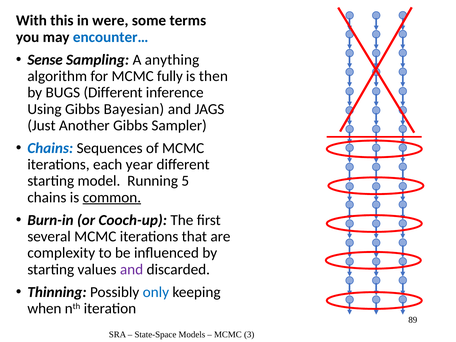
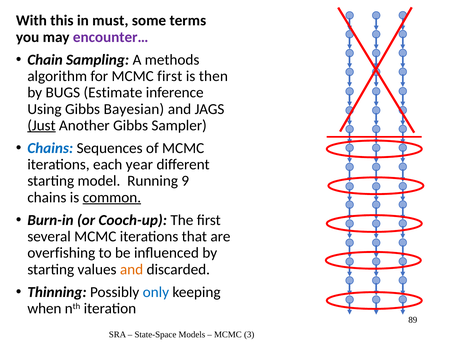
were: were -> must (110, 21)
encounter… colour: blue -> purple (111, 37)
Sense: Sense -> Chain (45, 60)
anything: anything -> methods (172, 60)
MCMC fully: fully -> first (170, 76)
BUGS Different: Different -> Estimate (113, 93)
Just underline: none -> present (41, 125)
5: 5 -> 9 (185, 181)
complexity: complexity -> overfishing (61, 253)
and colour: purple -> orange (132, 269)
